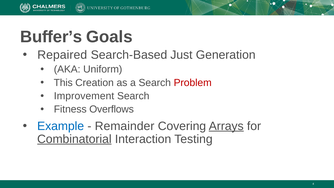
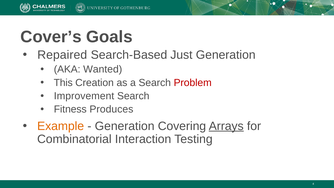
Buffer’s: Buffer’s -> Cover’s (51, 37)
Uniform: Uniform -> Wanted (103, 69)
Overflows: Overflows -> Produces (111, 109)
Example colour: blue -> orange (61, 126)
Remainder: Remainder -> Generation (125, 126)
Combinatorial underline: present -> none (74, 139)
